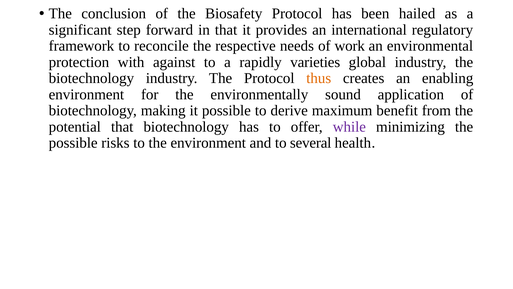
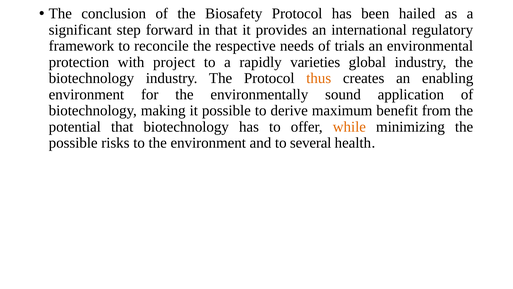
work: work -> trials (350, 46)
against: against -> project (174, 62)
while colour: purple -> orange (349, 127)
